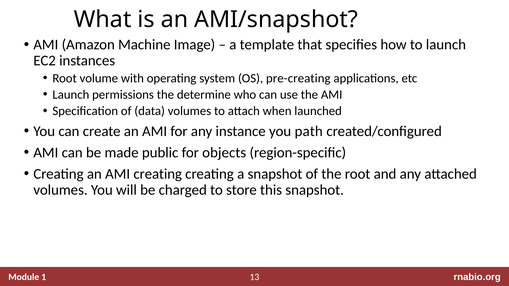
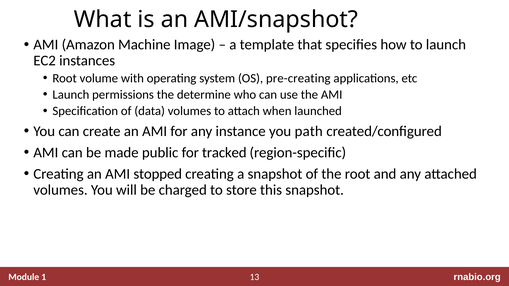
objects: objects -> tracked (224, 153)
AMI creating: creating -> stopped (158, 174)
